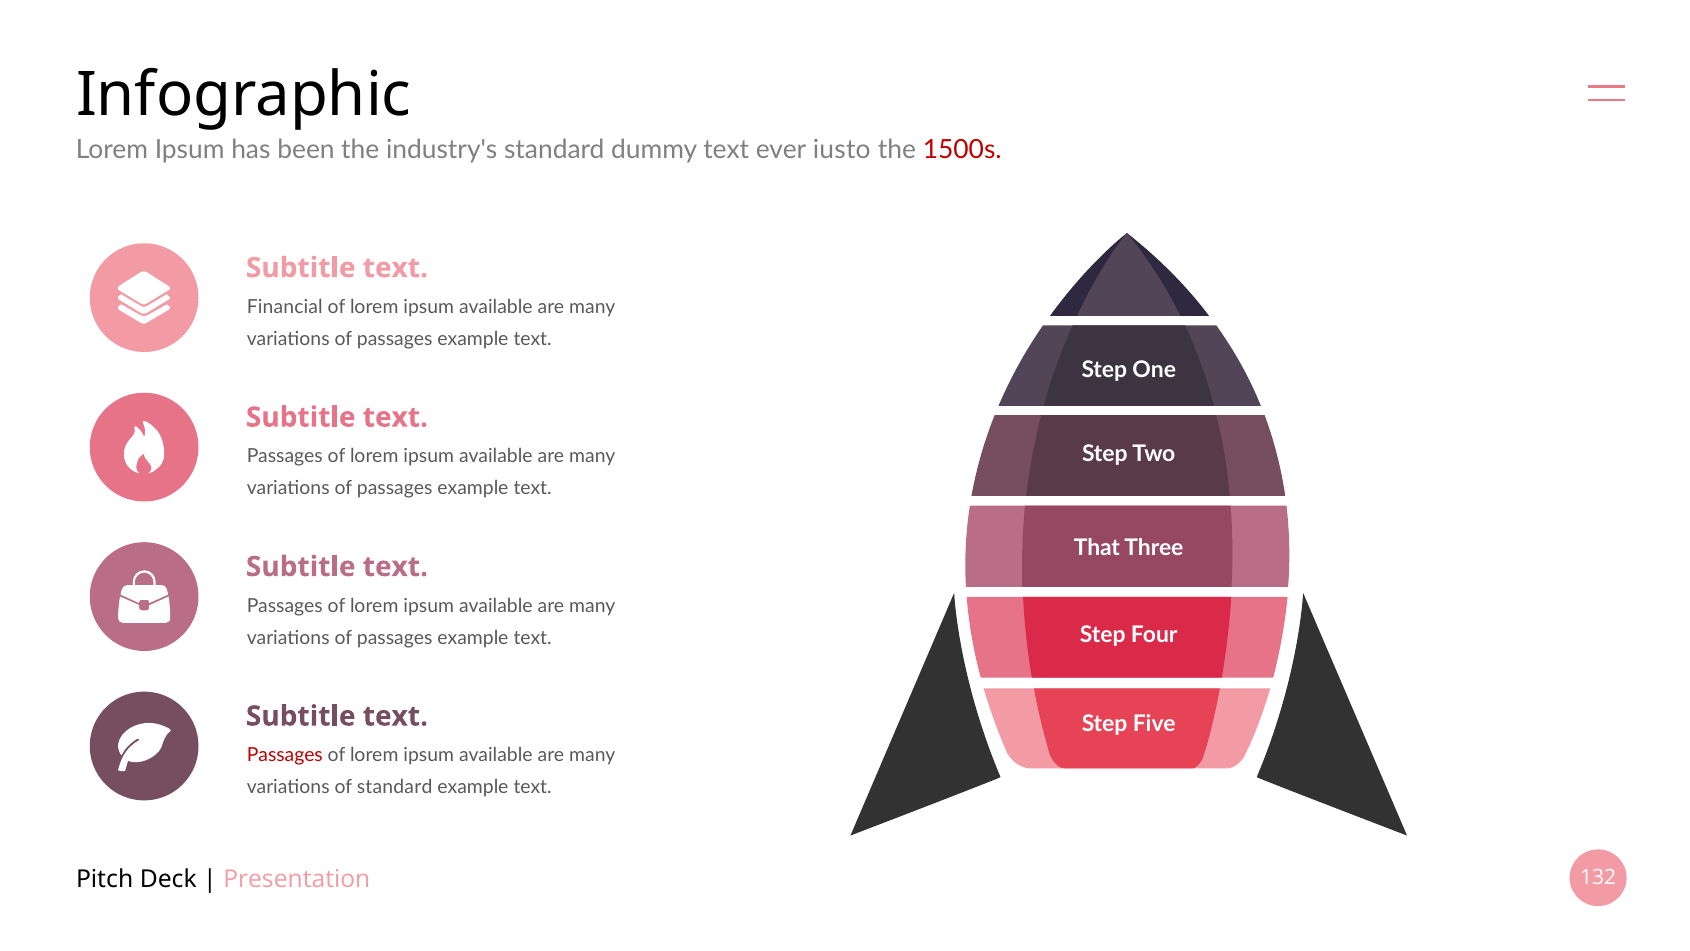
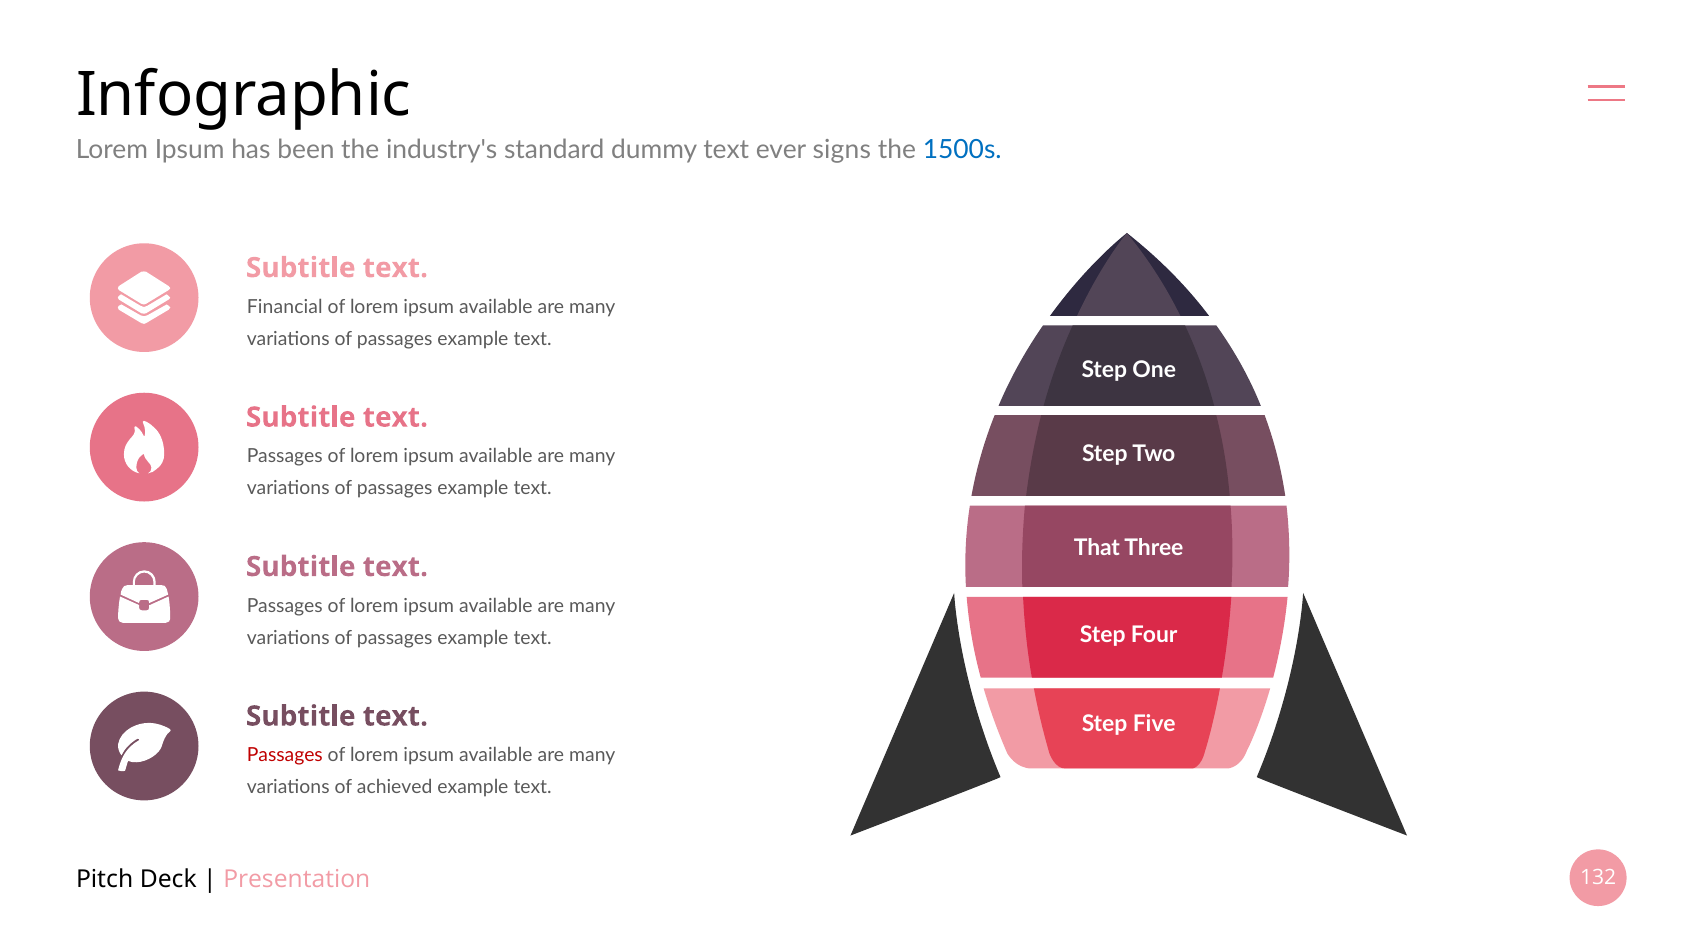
iusto: iusto -> signs (842, 150)
1500s colour: red -> blue (962, 150)
of standard: standard -> achieved (395, 787)
